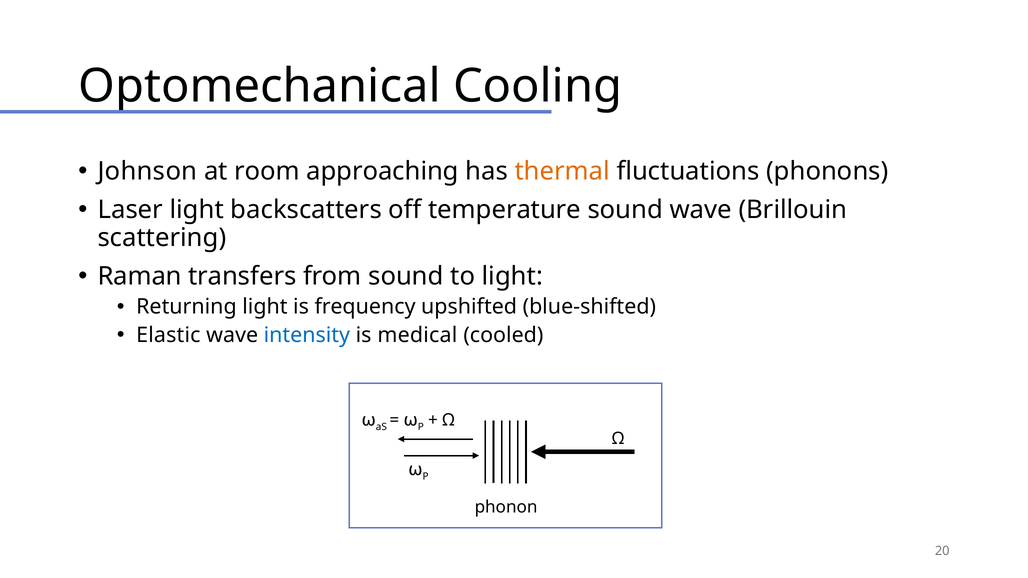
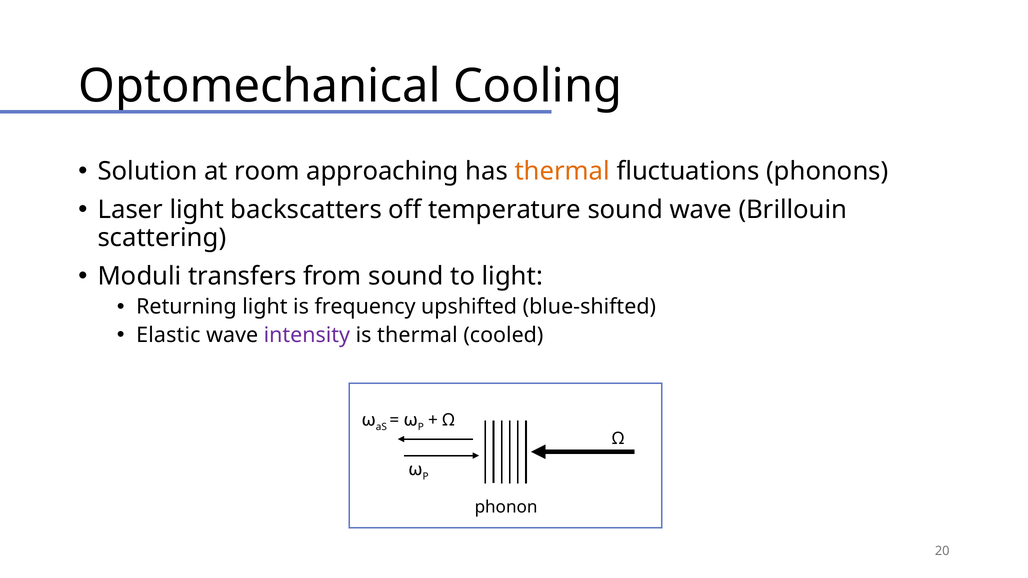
Johnson: Johnson -> Solution (148, 172)
Raman: Raman -> Moduli (140, 276)
intensity colour: blue -> purple (307, 335)
is medical: medical -> thermal (417, 335)
